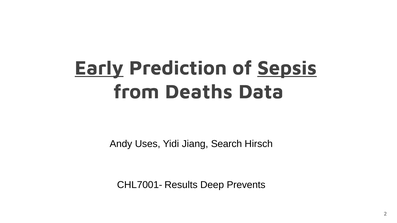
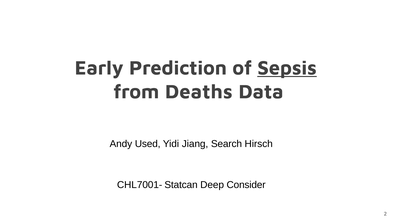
Early underline: present -> none (99, 68)
Uses: Uses -> Used (148, 144)
Results: Results -> Statcan (181, 185)
Prevents: Prevents -> Consider (246, 185)
